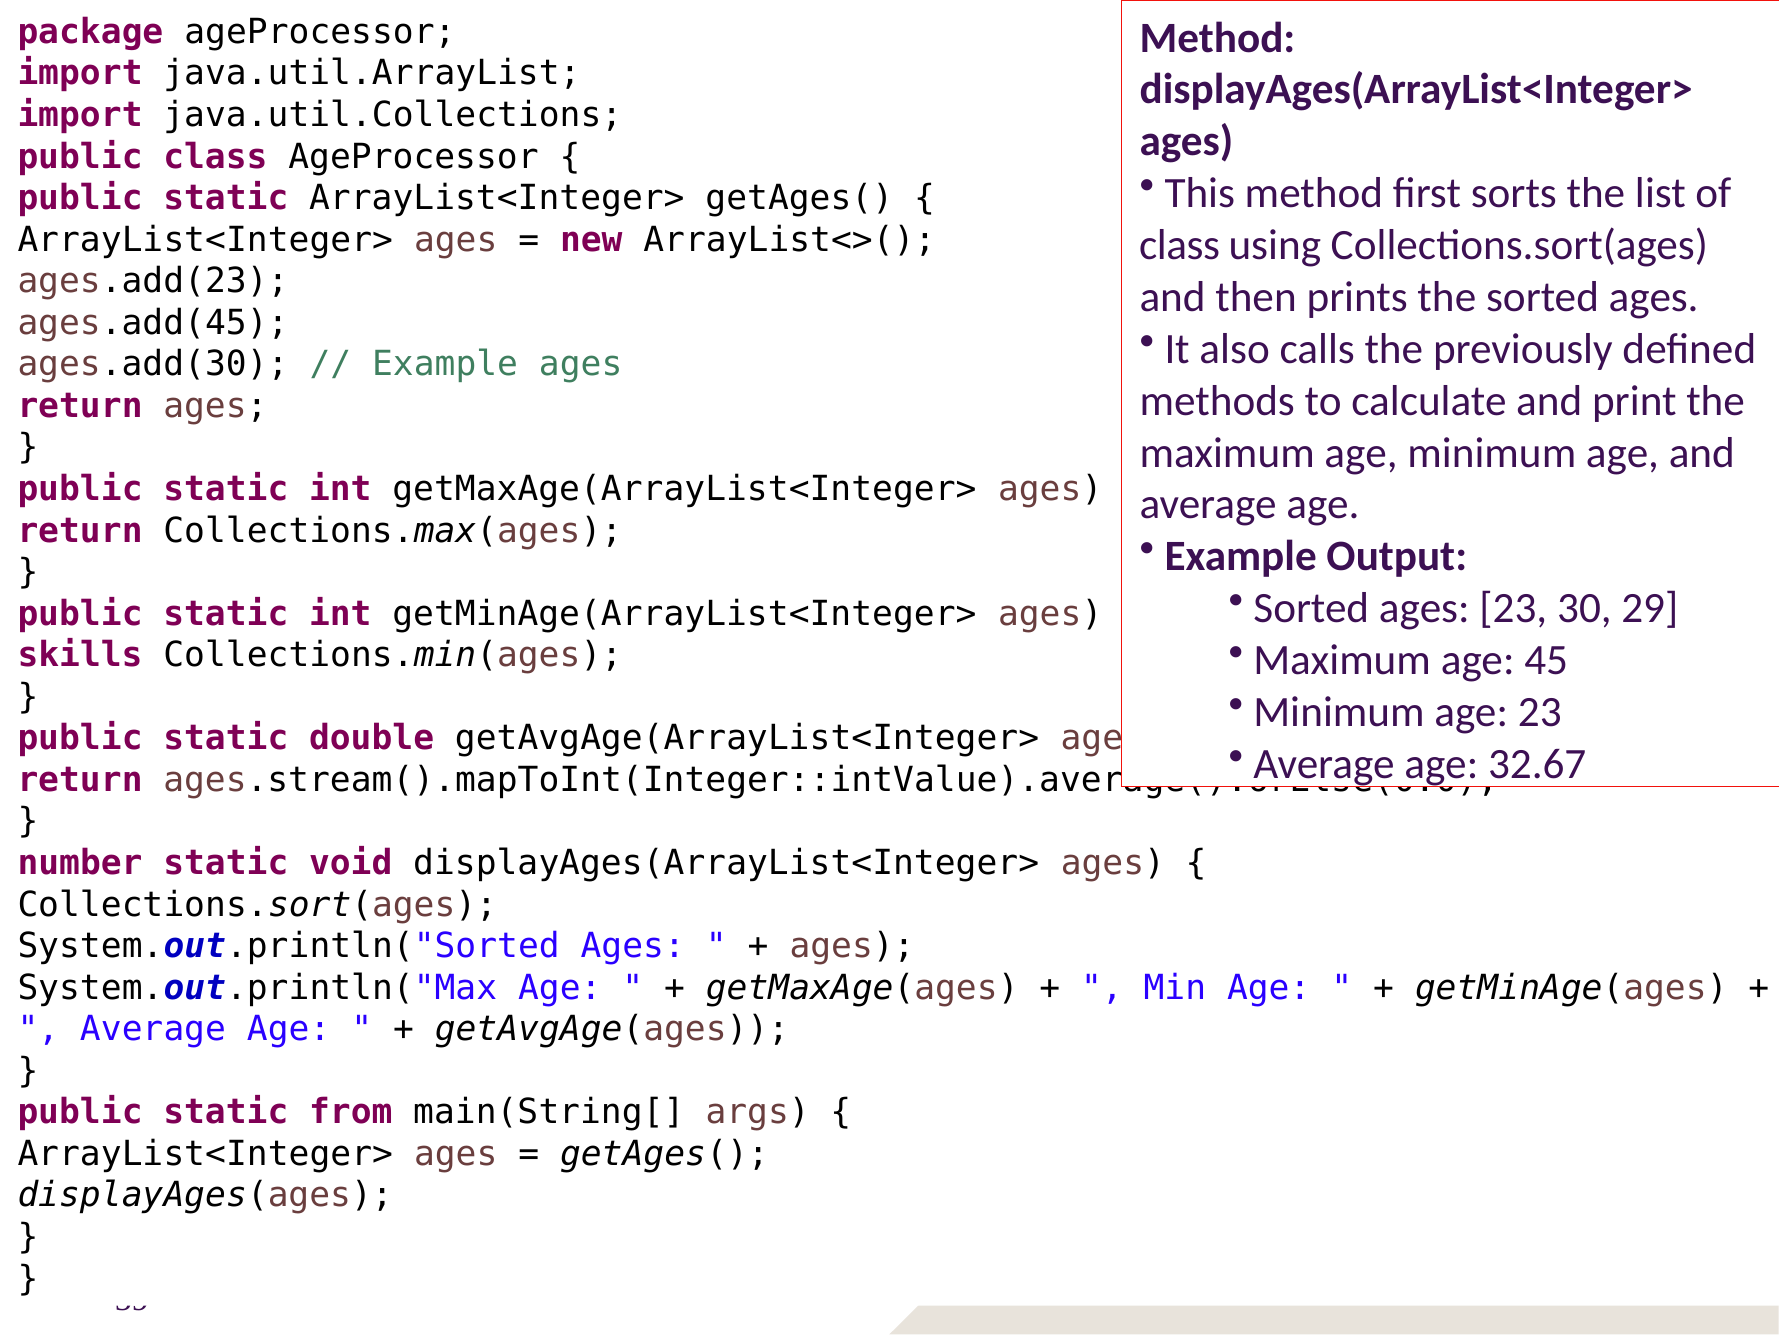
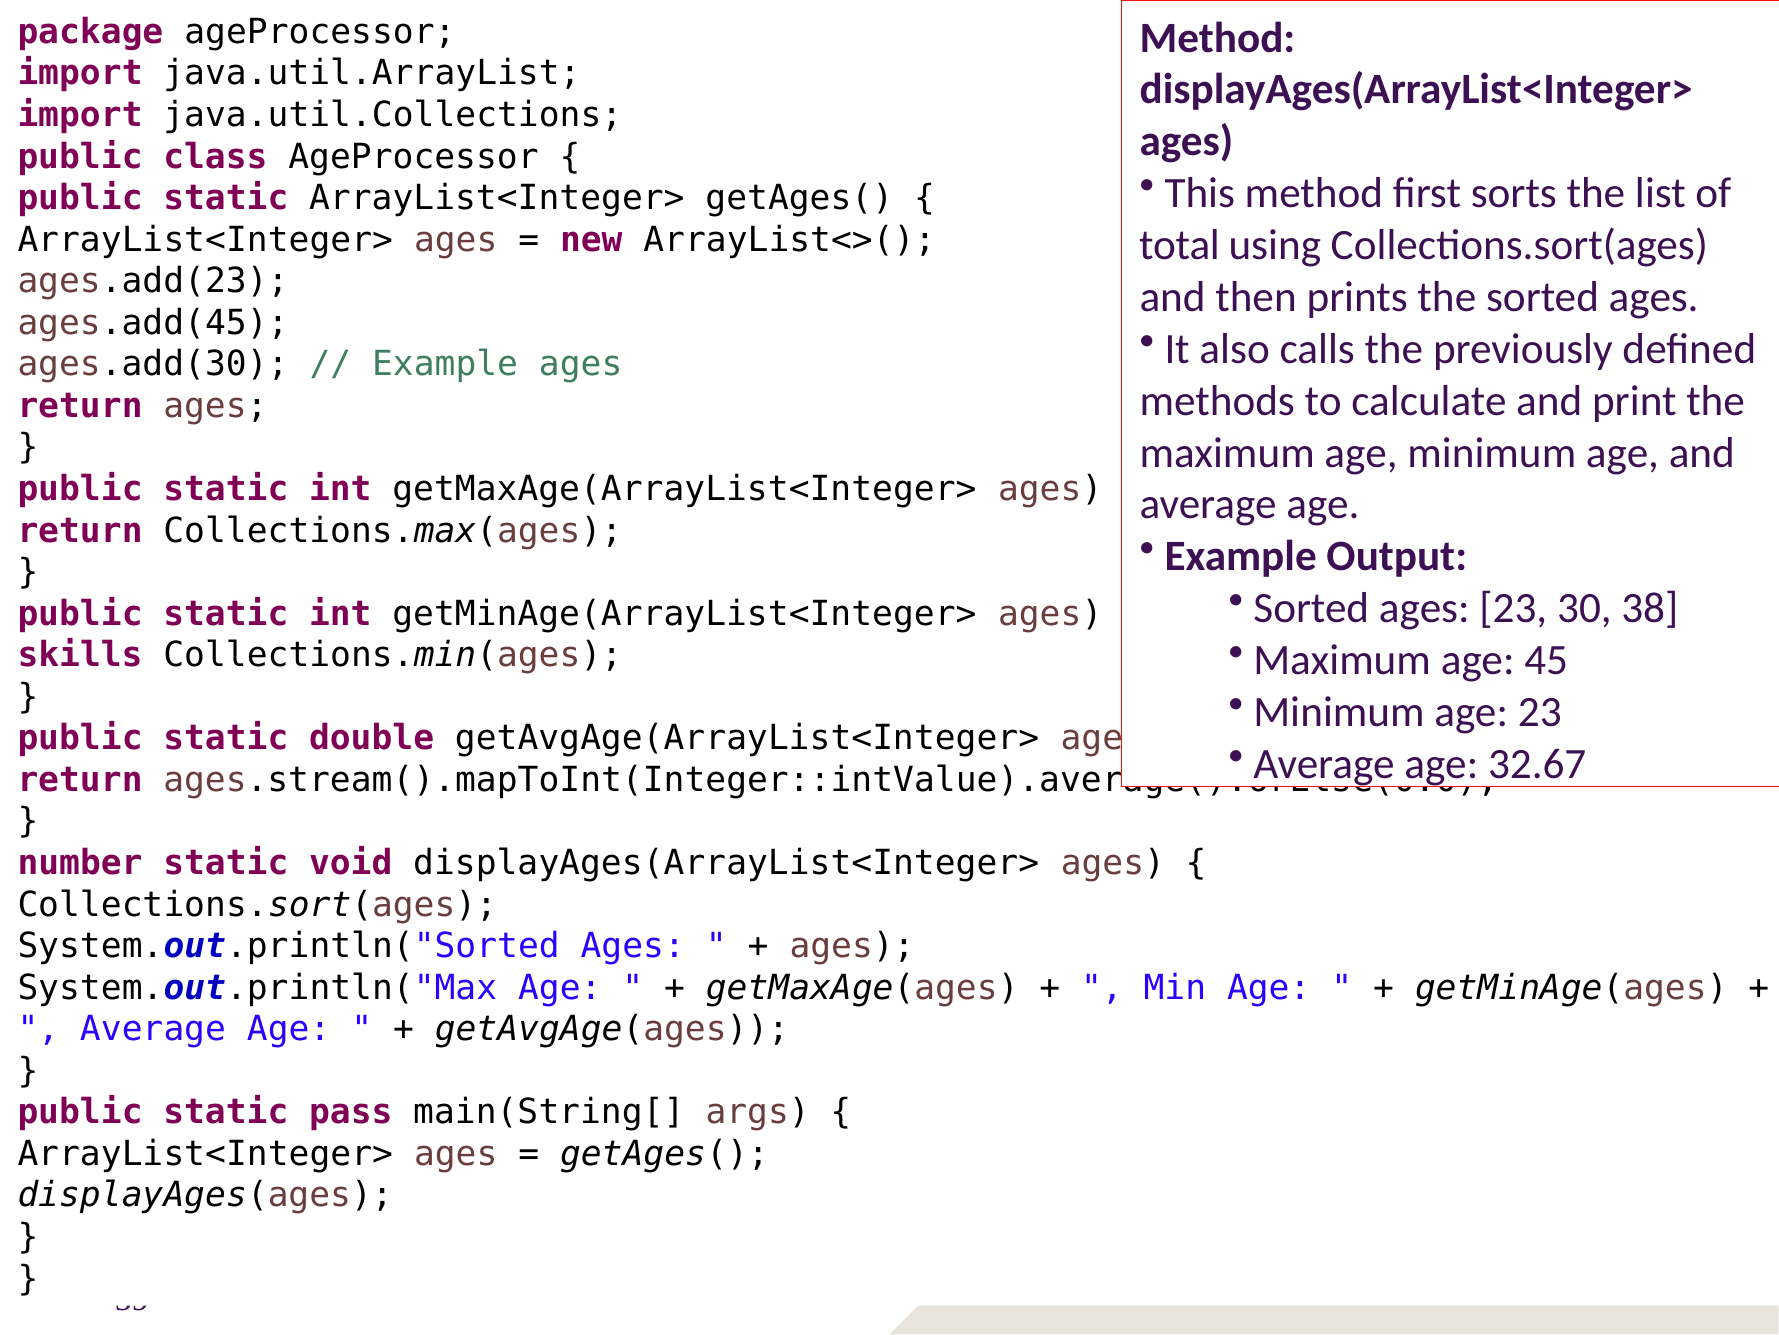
class: class -> total (1179, 245)
29: 29 -> 38 (1650, 608)
from: from -> pass (351, 1112)
